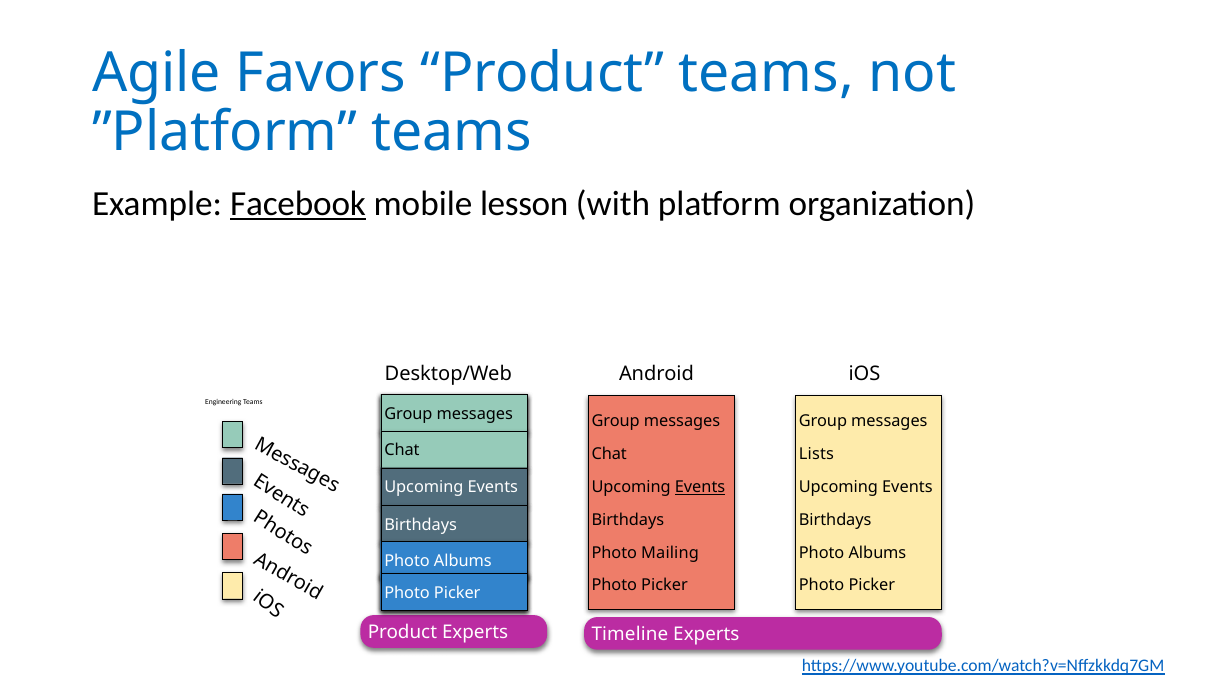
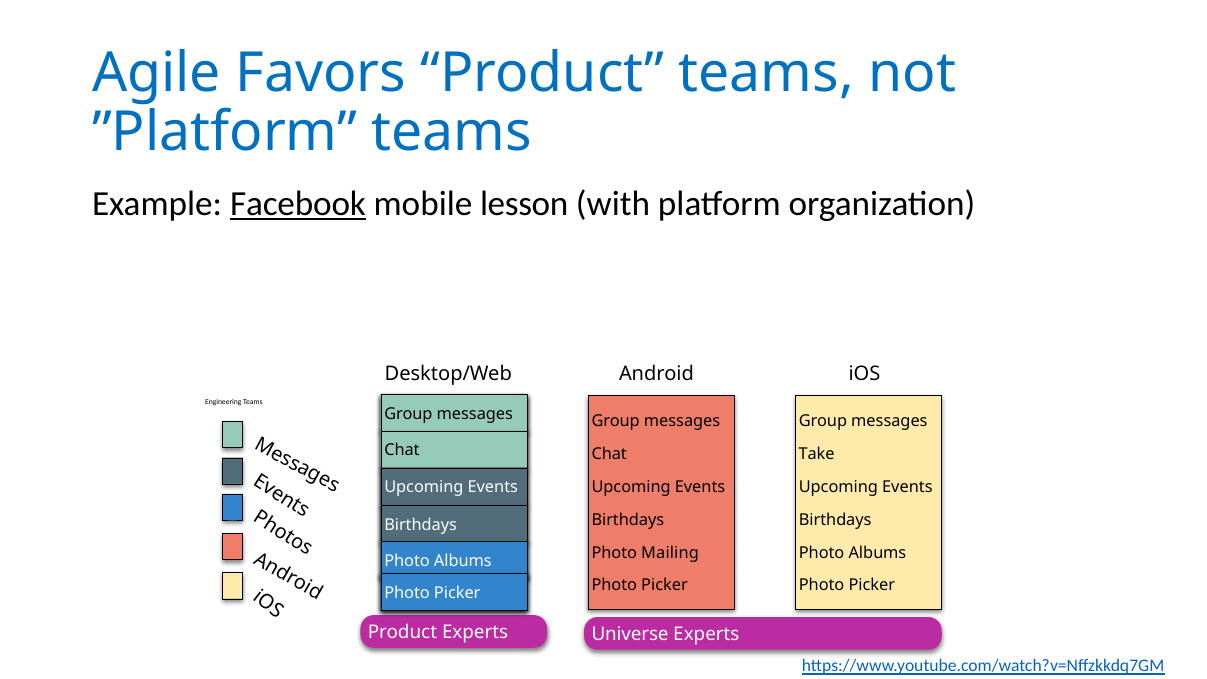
Lists: Lists -> Take (817, 454)
Events underline: present -> none (700, 487)
Timeline: Timeline -> Universe (630, 635)
